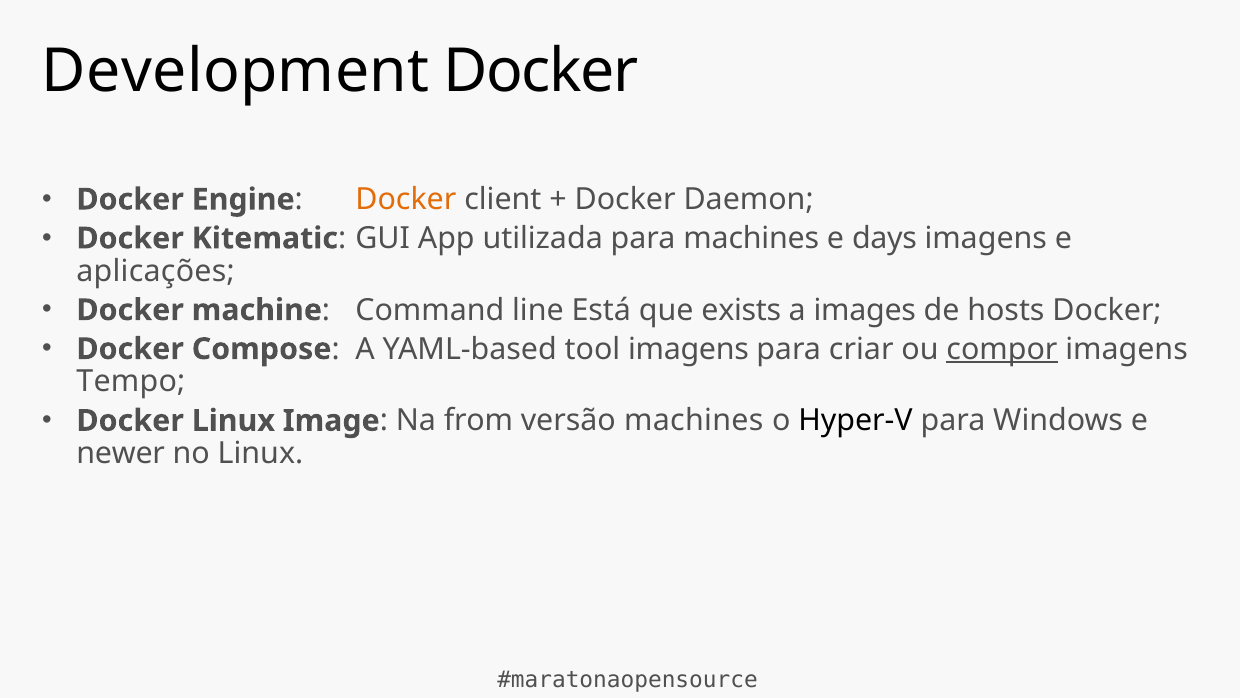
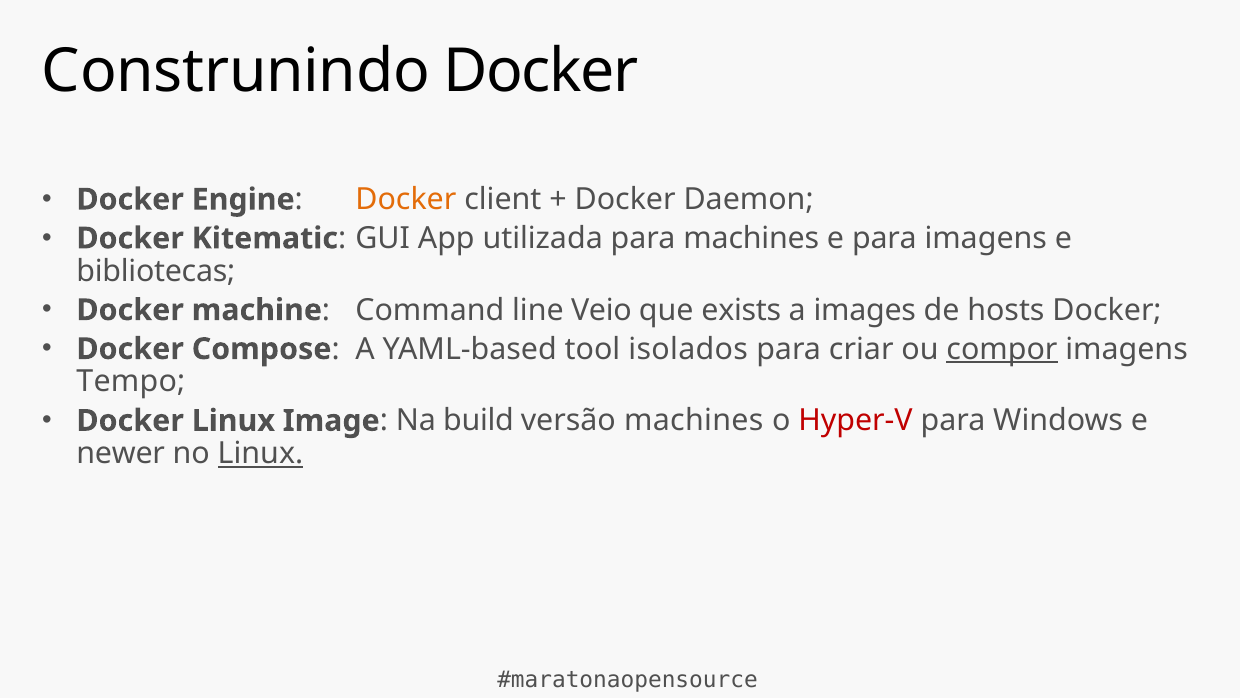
Development: Development -> Construnindo (236, 71)
e days: days -> para (884, 238)
aplicações: aplicações -> bibliotecas (156, 271)
Está: Está -> Veio (601, 310)
tool imagens: imagens -> isolados (688, 349)
from: from -> build (479, 420)
Hyper-V colour: black -> red (856, 420)
Linux underline: none -> present (260, 453)
